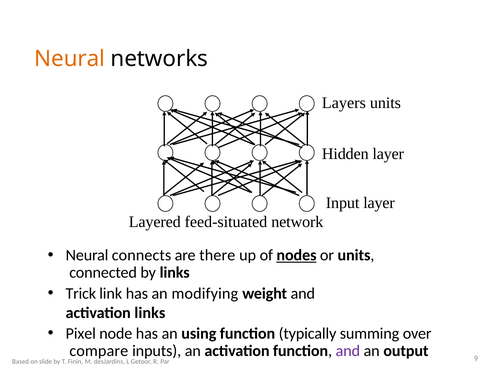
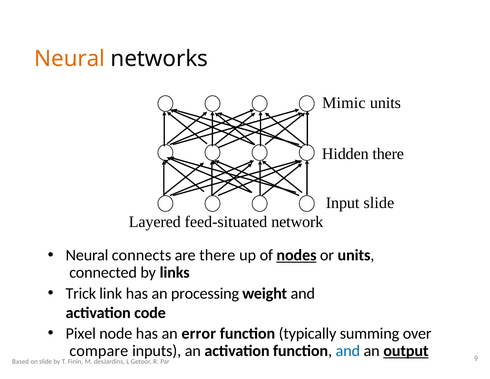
Layers: Layers -> Mimic (344, 103)
Hidden layer: layer -> there (388, 154)
Input layer: layer -> slide (379, 203)
modifying: modifying -> processing (205, 293)
activation links: links -> code (150, 312)
using: using -> error (199, 333)
and colour: purple -> blue (348, 350)
output underline: none -> present (406, 350)
